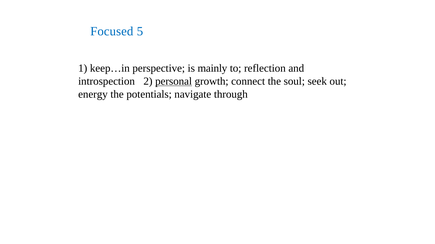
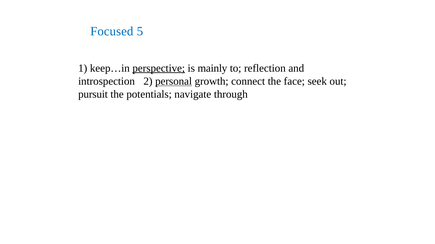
perspective underline: none -> present (159, 68)
soul: soul -> face (294, 81)
energy: energy -> pursuit (93, 94)
